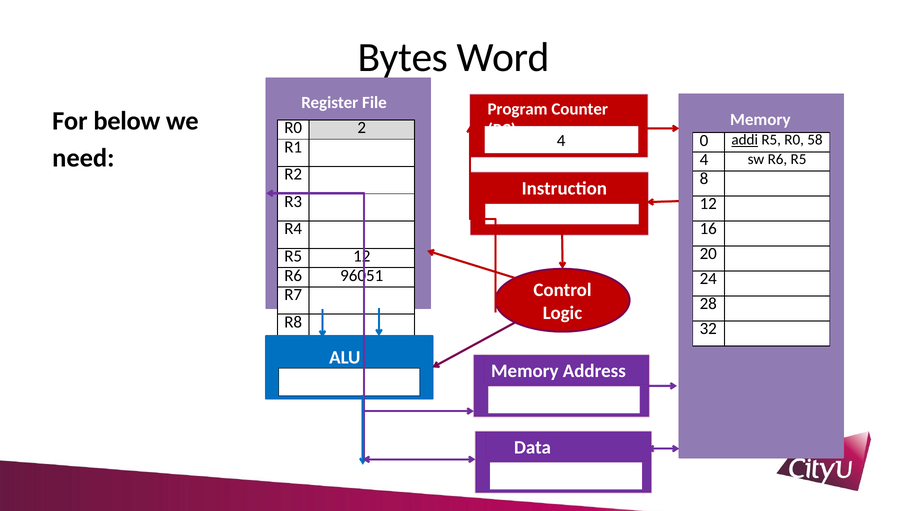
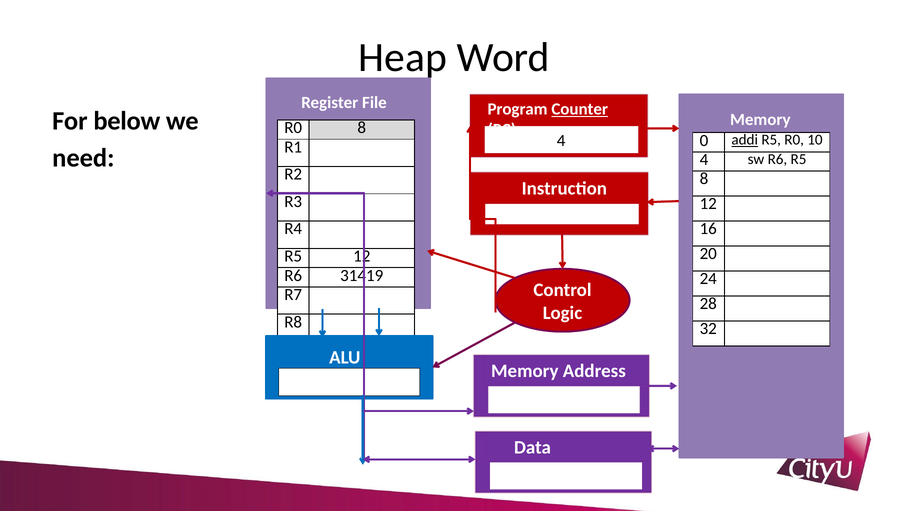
Bytes: Bytes -> Heap (403, 58)
Counter underline: none -> present (580, 109)
R0 2: 2 -> 8 (362, 128)
58: 58 -> 10 (815, 140)
96051: 96051 -> 31419 (362, 275)
